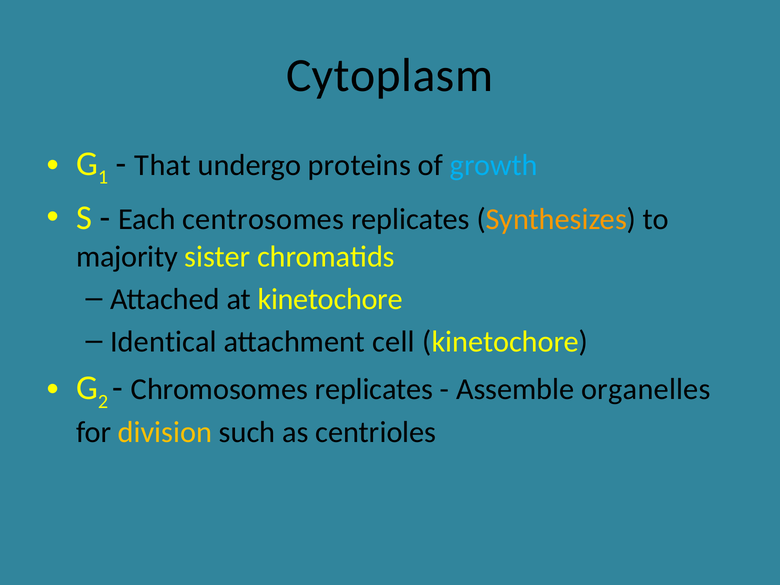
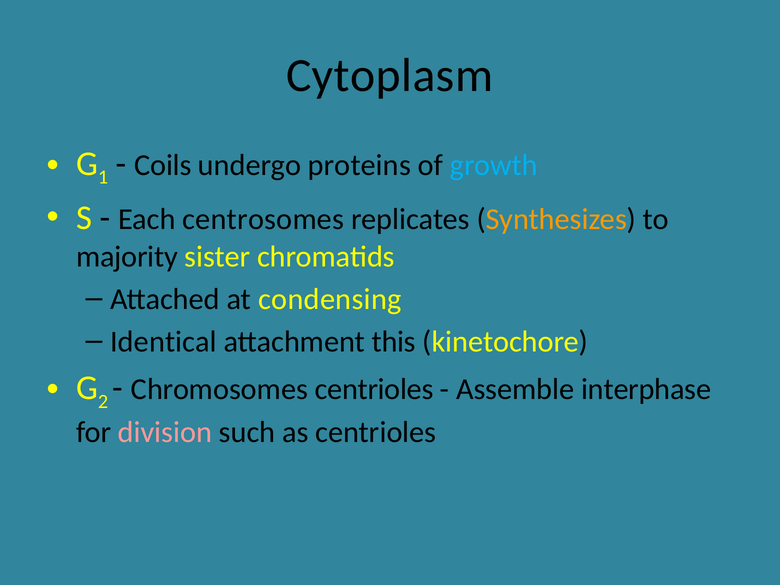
That: That -> Coils (163, 165)
at kinetochore: kinetochore -> condensing (330, 299)
cell: cell -> this (394, 342)
Chromosomes replicates: replicates -> centrioles (374, 389)
organelles: organelles -> interphase (646, 389)
division colour: yellow -> pink (165, 432)
